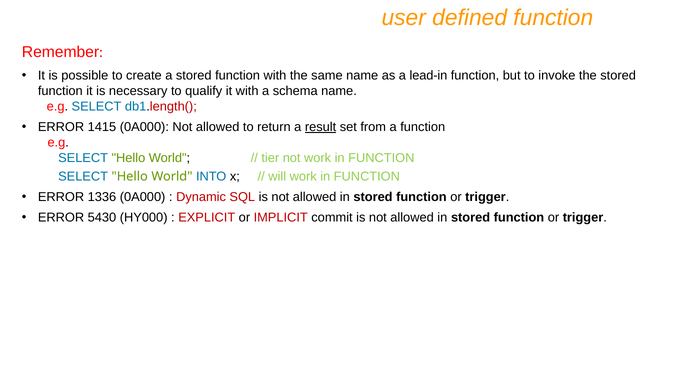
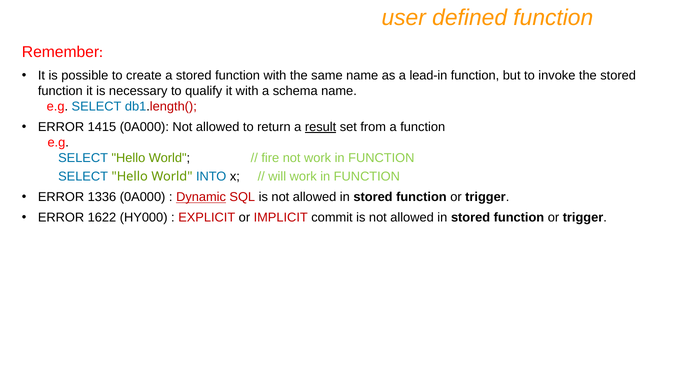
tier: tier -> fire (270, 158)
Dynamic underline: none -> present (201, 197)
5430: 5430 -> 1622 (102, 218)
